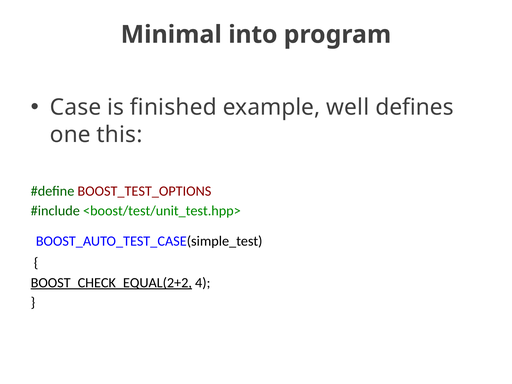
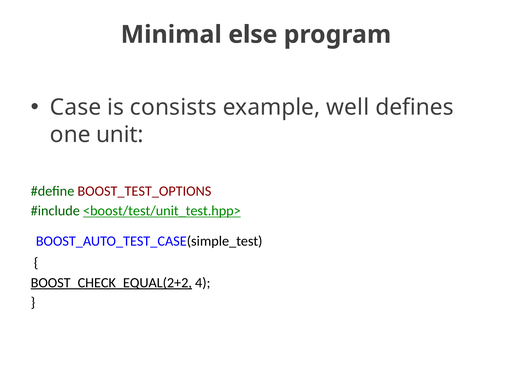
into: into -> else (253, 35)
finished: finished -> consists (173, 107)
this: this -> unit (120, 135)
<boost/test/unit_test.hpp> underline: none -> present (162, 211)
